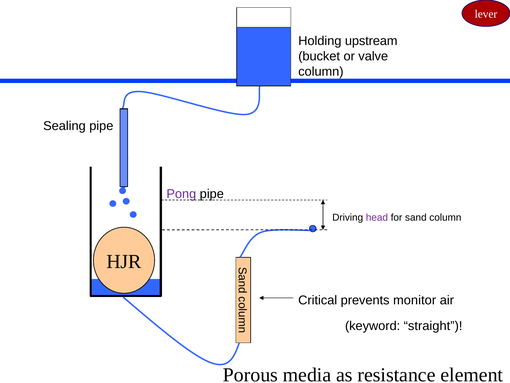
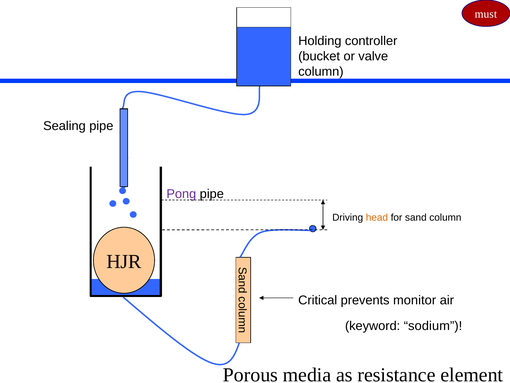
lever: lever -> must (486, 14)
upstream: upstream -> controller (371, 41)
head colour: purple -> orange (377, 217)
straight: straight -> sodium (433, 326)
